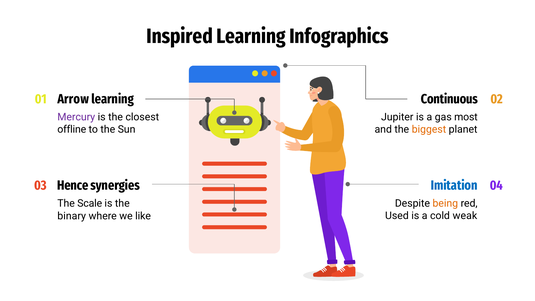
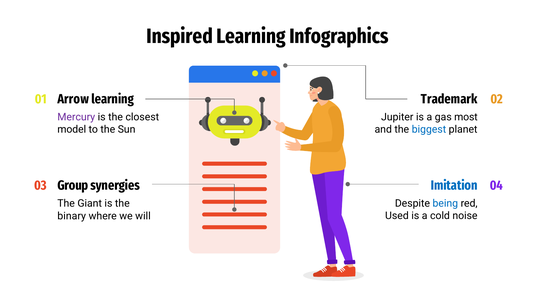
Continuous: Continuous -> Trademark (449, 99)
biggest colour: orange -> blue (429, 129)
offline: offline -> model (72, 130)
Hence: Hence -> Group (73, 185)
being colour: orange -> blue (445, 203)
Scale: Scale -> Giant (90, 203)
weak: weak -> noise (465, 216)
like: like -> will (143, 216)
